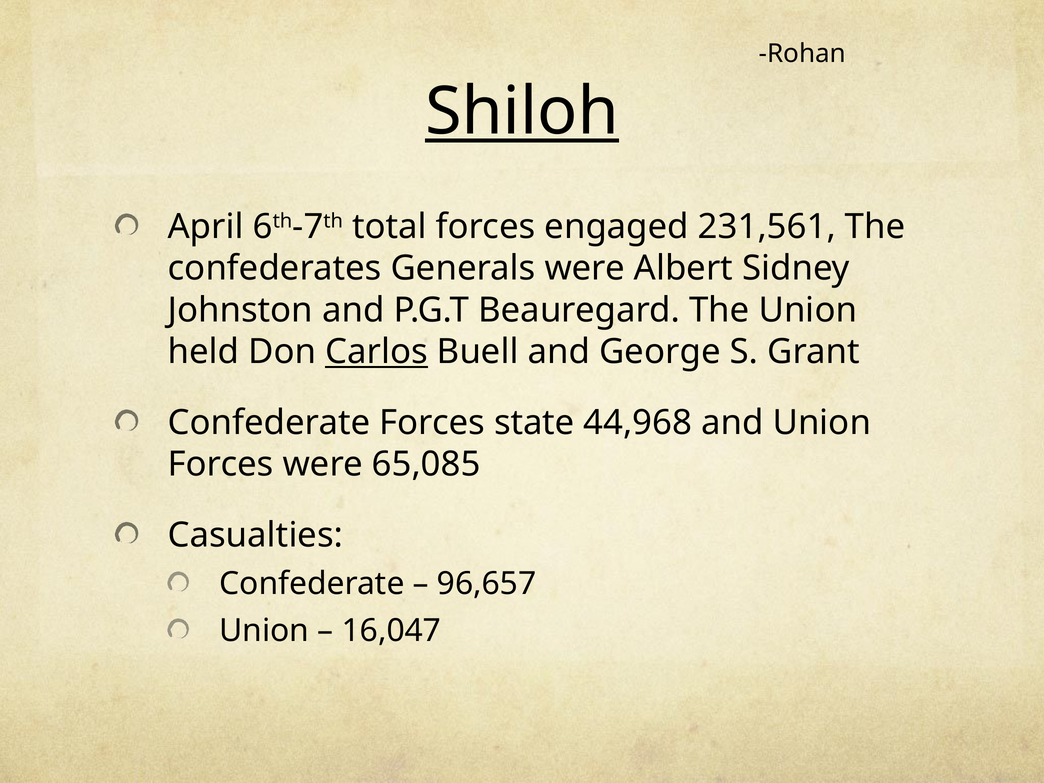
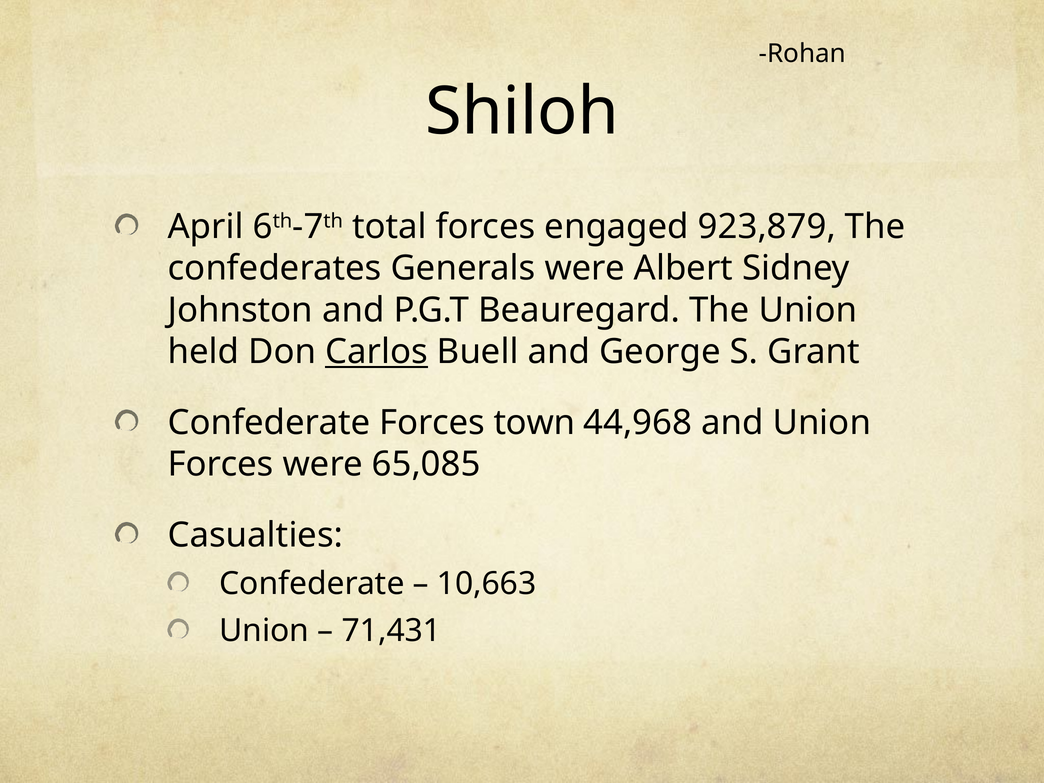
Shiloh underline: present -> none (522, 112)
231,561: 231,561 -> 923,879 (767, 227)
state: state -> town (534, 423)
96,657: 96,657 -> 10,663 (487, 584)
16,047: 16,047 -> 71,431 (391, 631)
